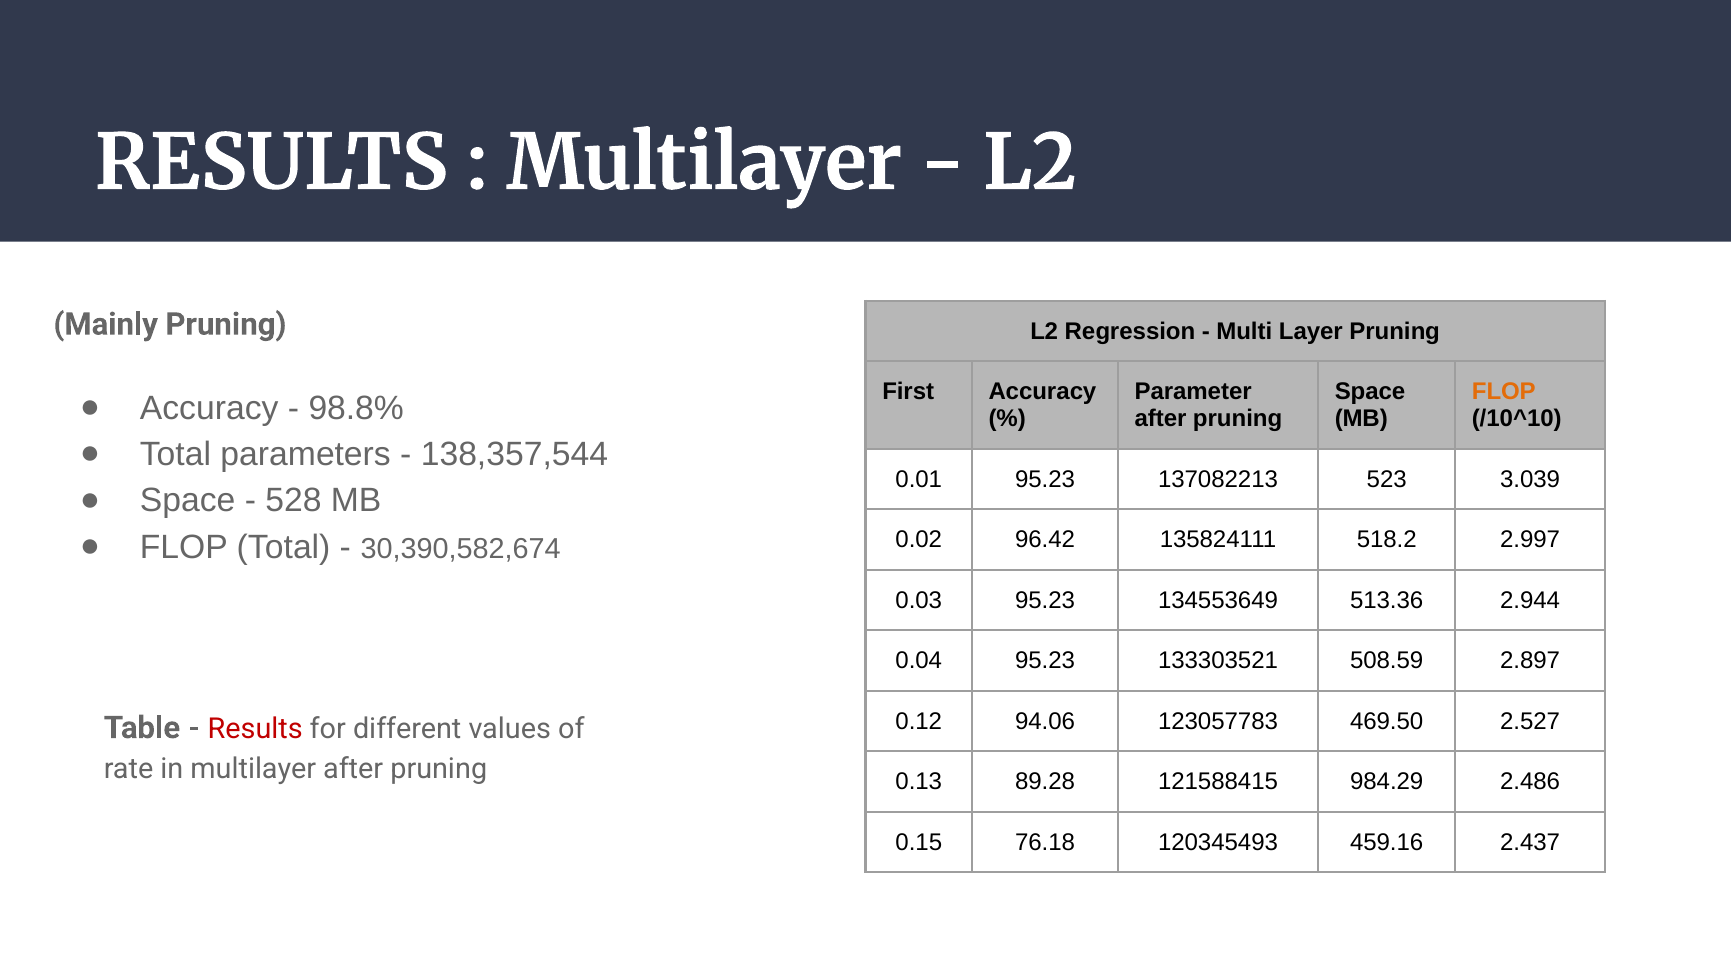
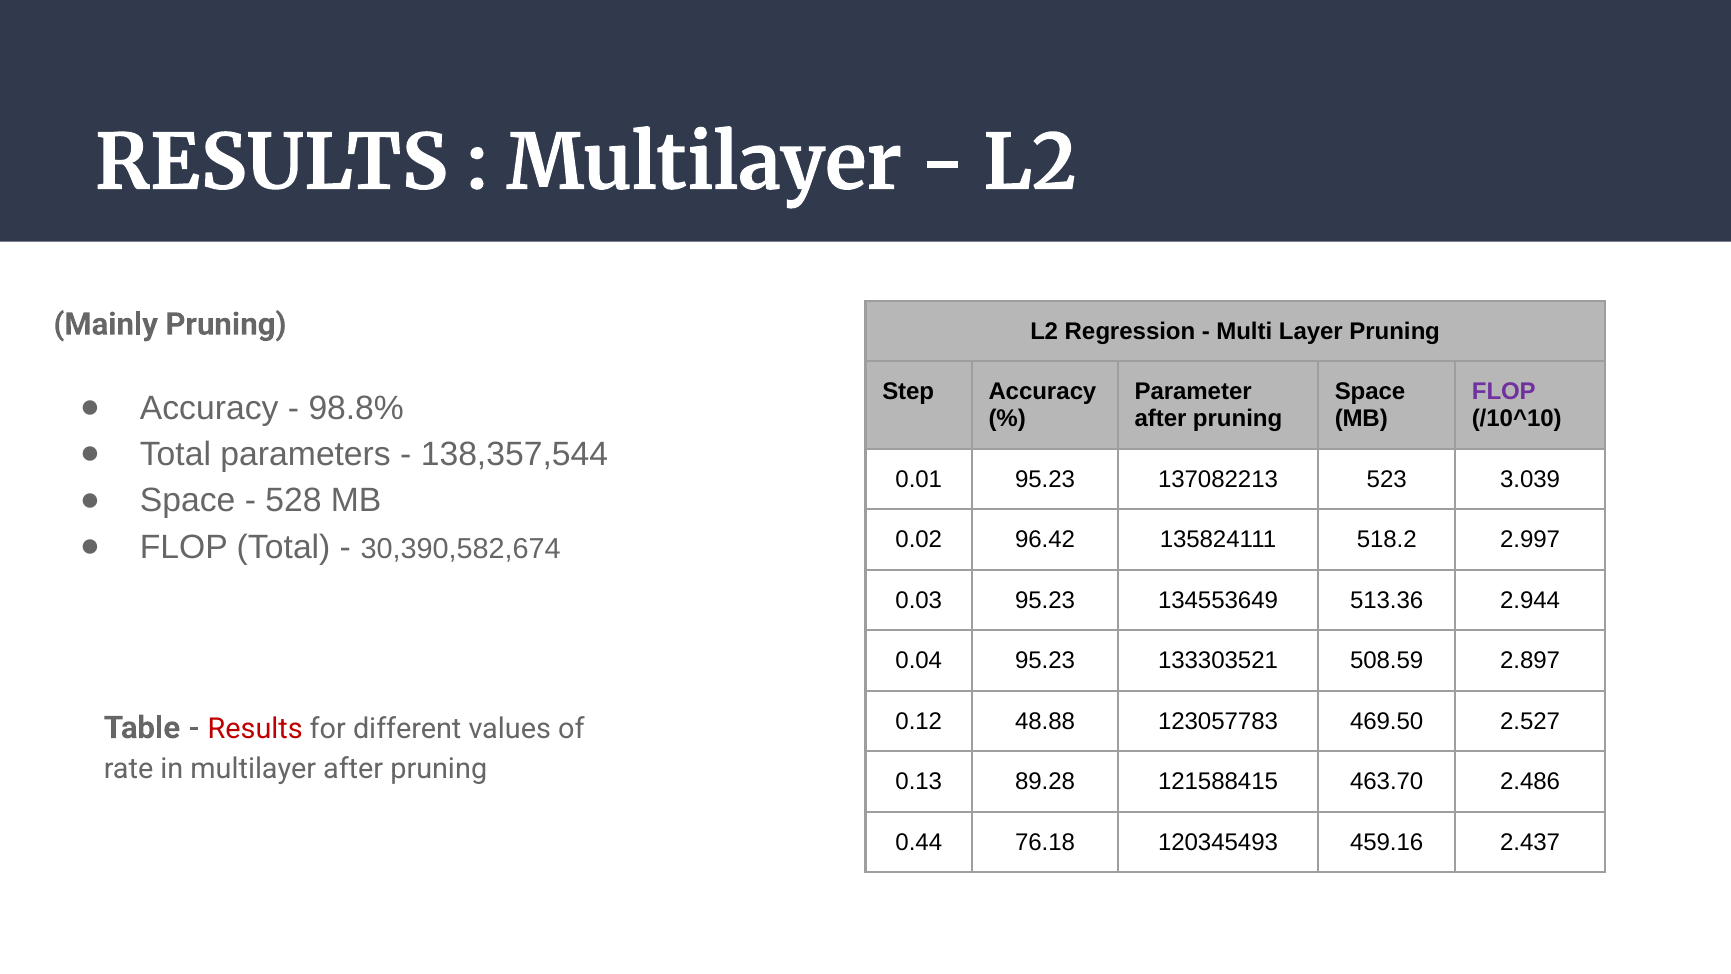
First: First -> Step (908, 392)
FLOP colour: orange -> purple (1504, 392)
94.06: 94.06 -> 48.88 (1045, 721)
984.29: 984.29 -> 463.70 (1387, 781)
0.15: 0.15 -> 0.44 (919, 842)
